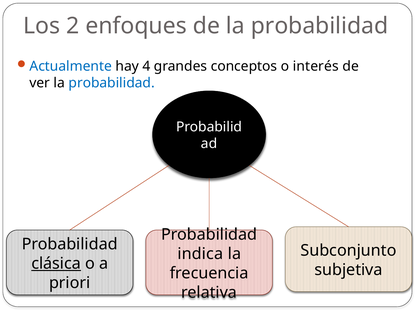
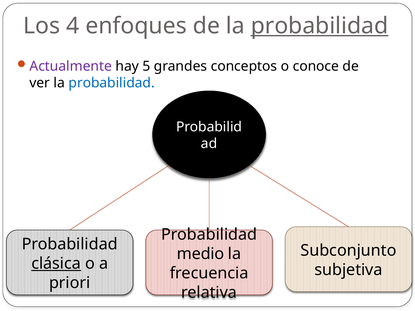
2: 2 -> 4 (73, 26)
probabilidad underline: none -> present (320, 26)
Actualmente colour: blue -> purple (71, 66)
4: 4 -> 5 (146, 66)
interés: interés -> conoce (316, 66)
indica: indica -> medio (201, 254)
